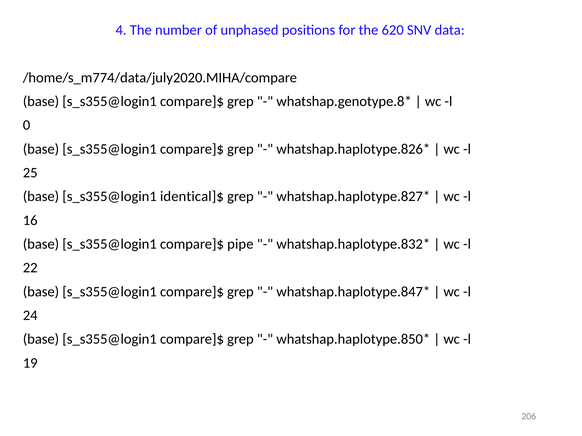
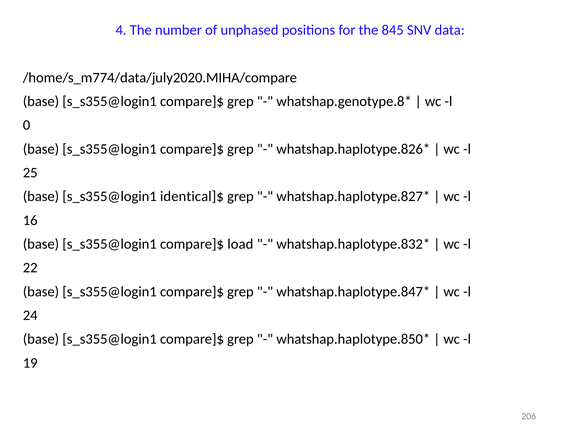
620: 620 -> 845 (393, 30)
pipe: pipe -> load (240, 244)
